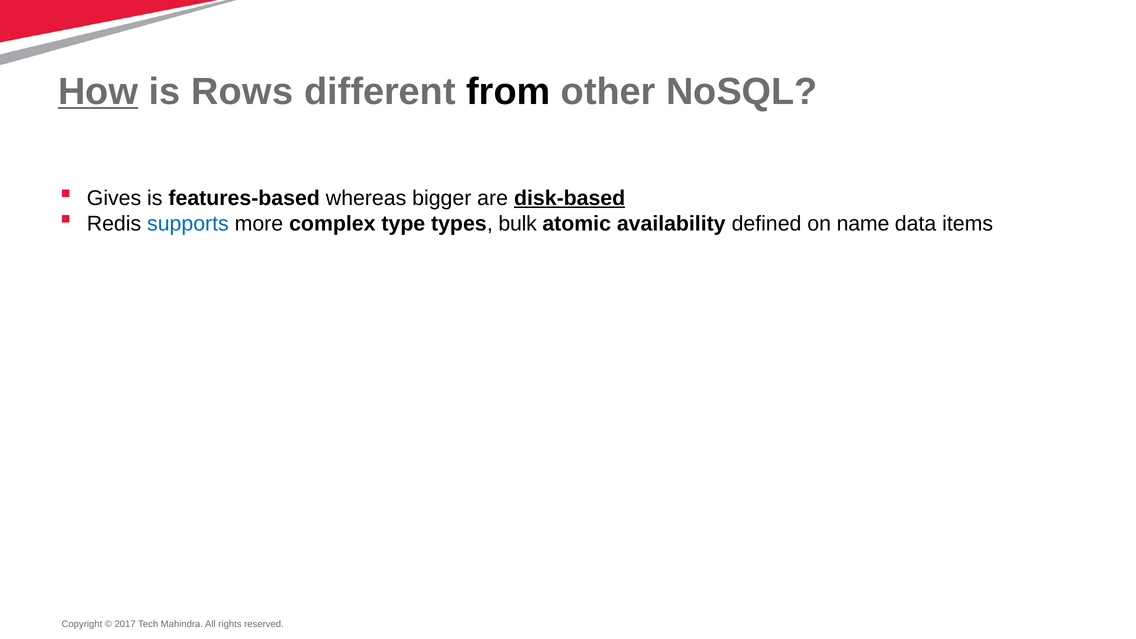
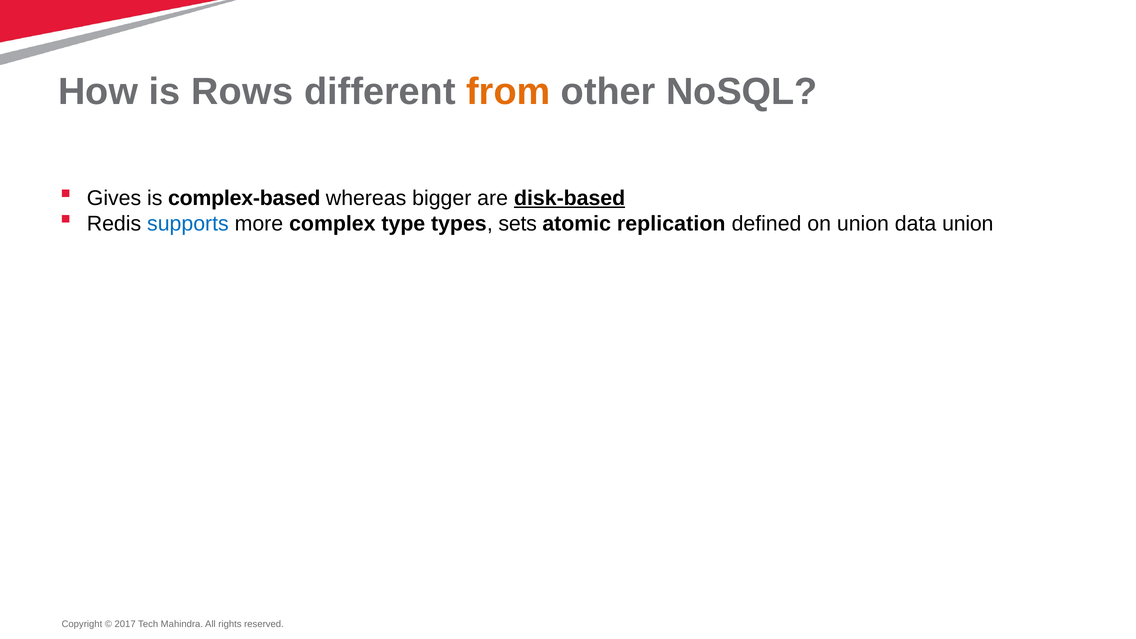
How underline: present -> none (98, 92)
from colour: black -> orange (508, 92)
features-based: features-based -> complex-based (244, 198)
bulk: bulk -> sets (518, 224)
availability: availability -> replication (671, 224)
on name: name -> union (863, 224)
data items: items -> union (968, 224)
